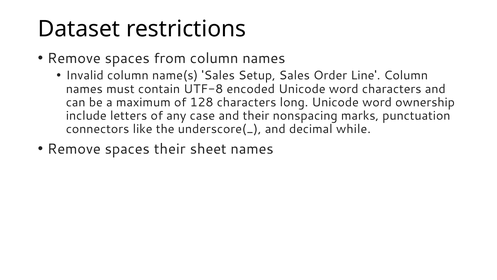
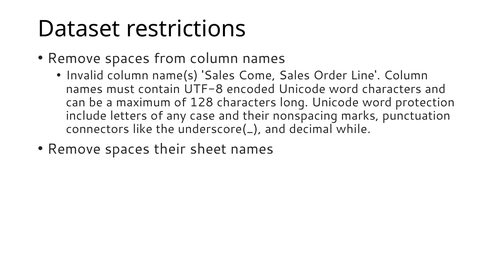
Setup: Setup -> Come (257, 75)
ownership: ownership -> protection (425, 102)
